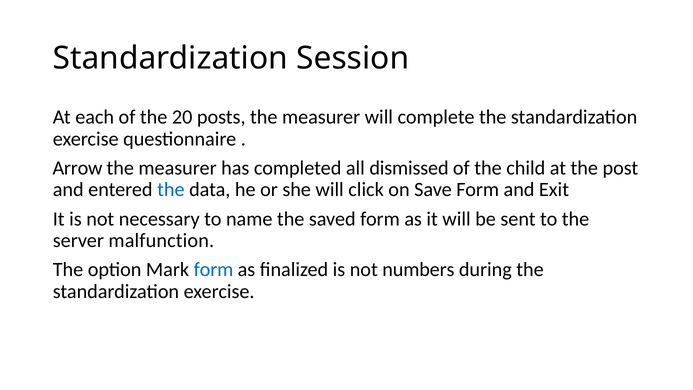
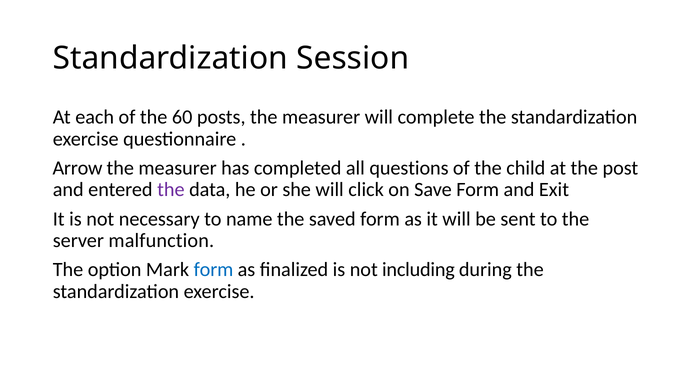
20: 20 -> 60 (182, 117)
dismissed: dismissed -> questions (409, 168)
the colour: blue -> purple (171, 190)
numbers: numbers -> including (418, 270)
